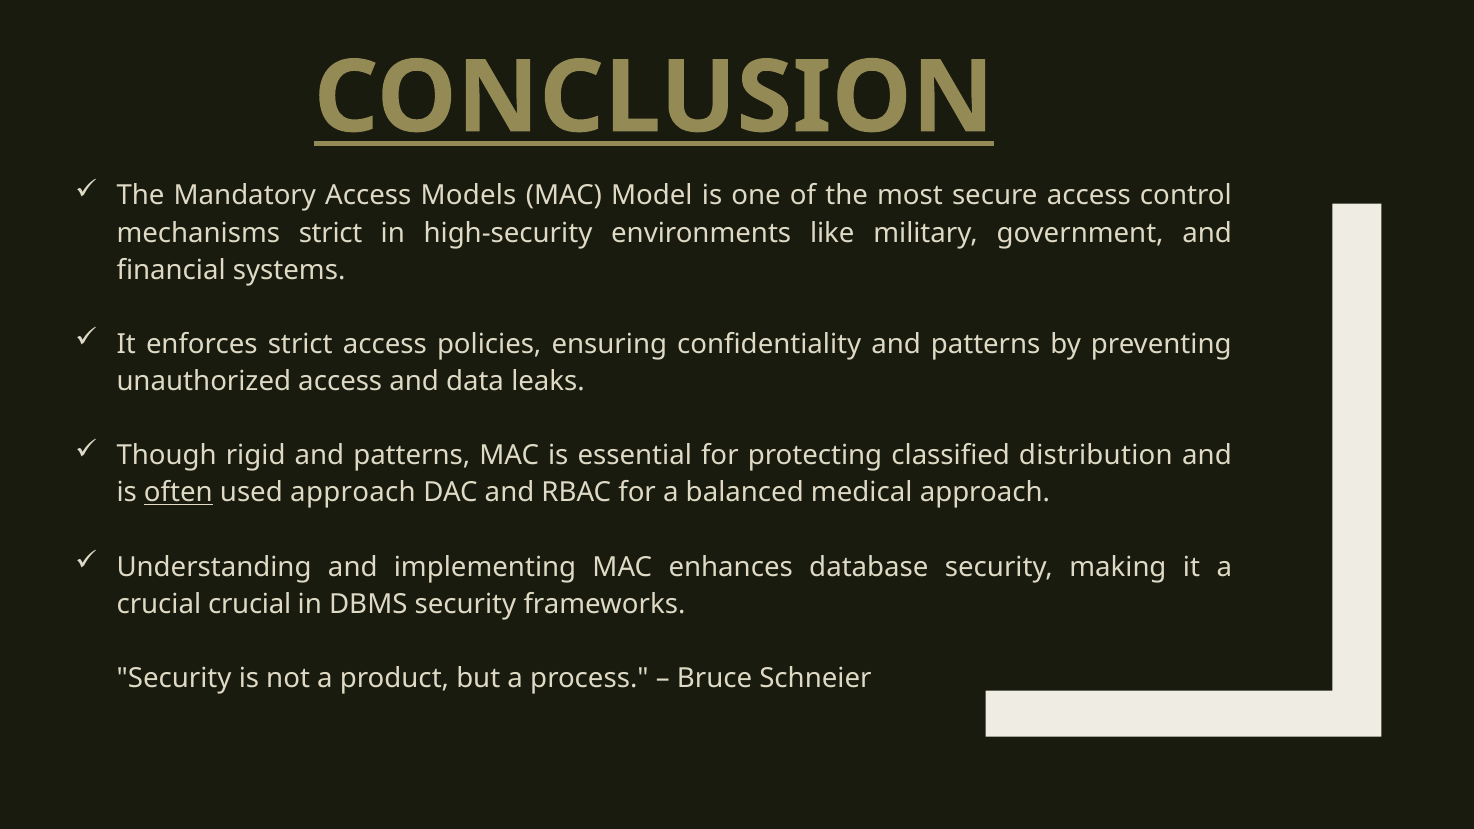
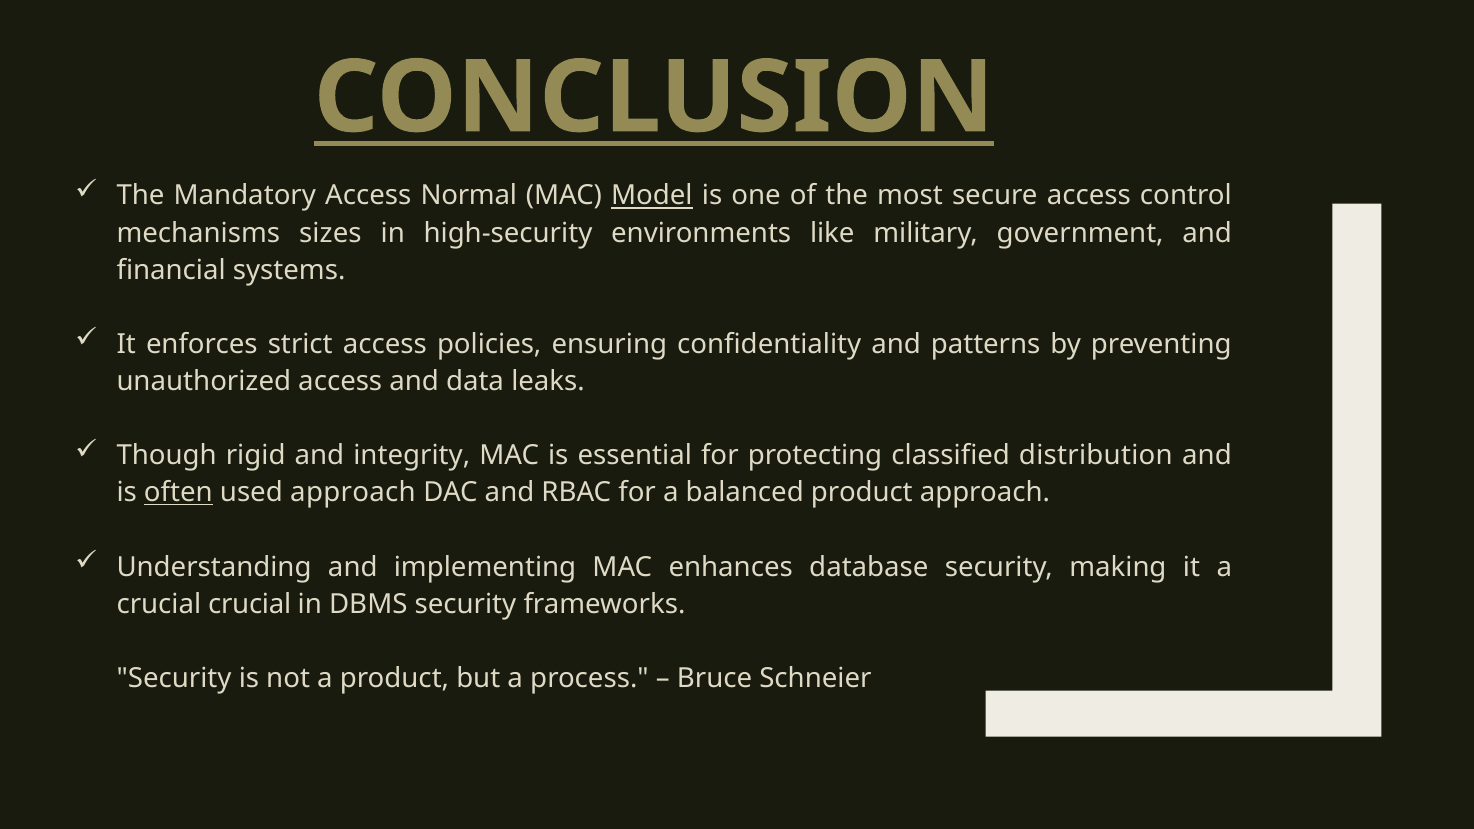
Models: Models -> Normal (469, 196)
Model underline: none -> present (652, 196)
mechanisms strict: strict -> sizes (330, 233)
rigid and patterns: patterns -> integrity (412, 456)
balanced medical: medical -> product (862, 493)
